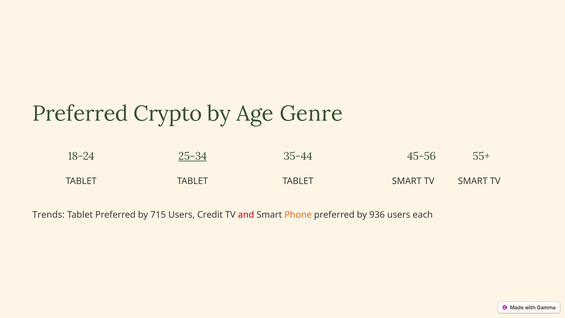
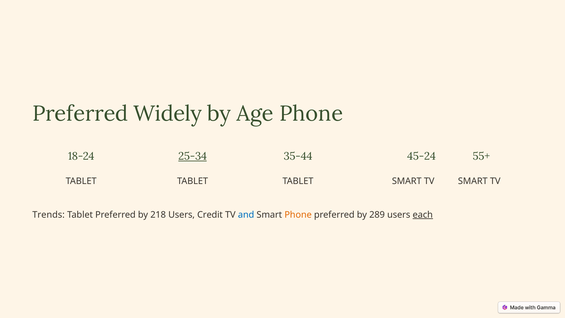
Crypto: Crypto -> Widely (168, 114)
Age Genre: Genre -> Phone (311, 114)
45-56: 45-56 -> 45-24 (421, 156)
715: 715 -> 218 (158, 215)
and colour: red -> blue (246, 215)
936: 936 -> 289 (377, 215)
each underline: none -> present (423, 215)
